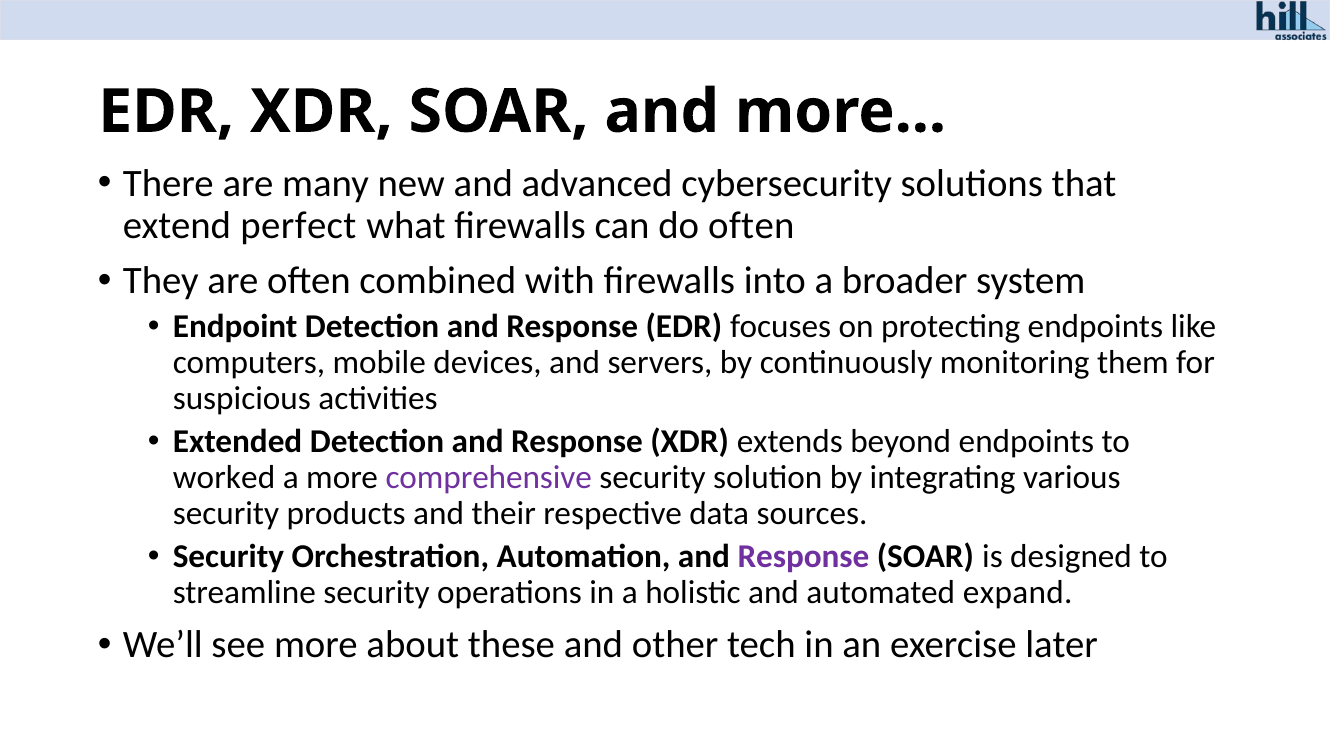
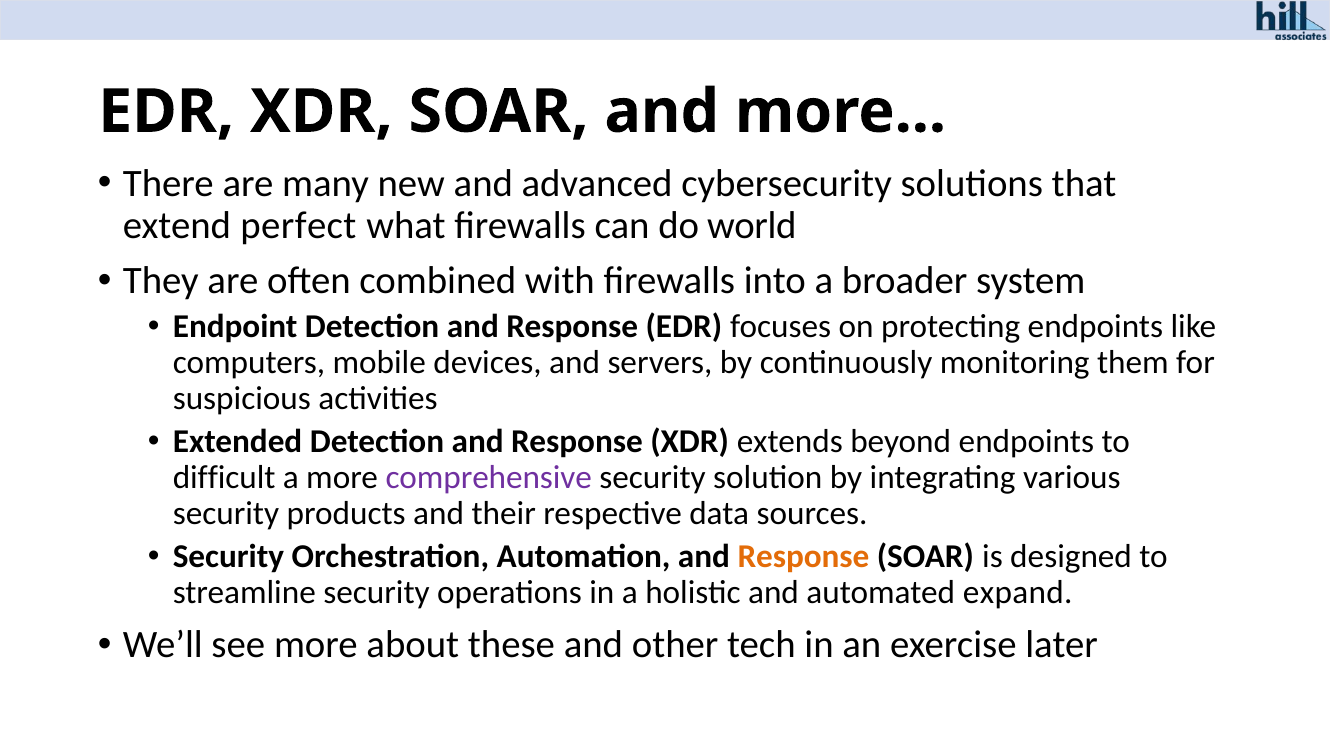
do often: often -> world (752, 225)
worked: worked -> difficult (224, 478)
Response colour: purple -> orange (803, 556)
